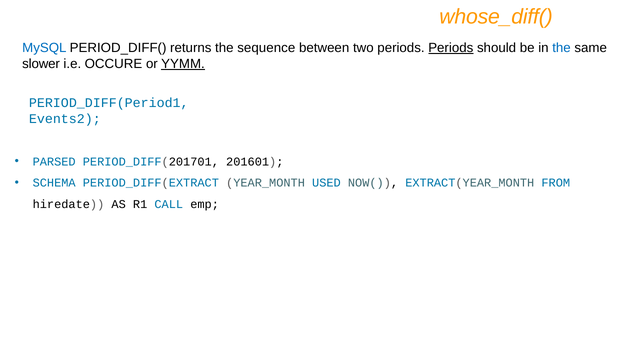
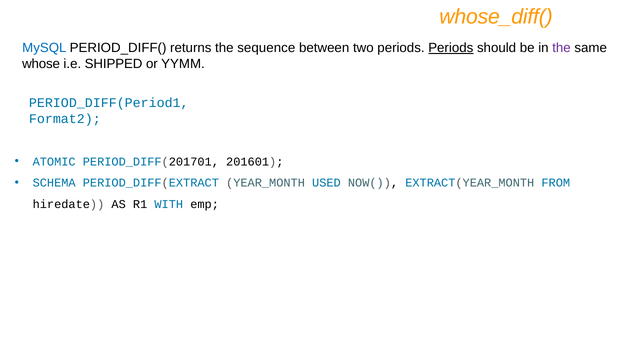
the colour: blue -> purple (562, 48)
slower: slower -> whose (41, 64)
OCCURE: OCCURE -> SHIPPED (114, 64)
YYMM underline: present -> none (183, 64)
Events2: Events2 -> Format2 (65, 119)
PARSED: PARSED -> ATOMIC (54, 162)
CALL: CALL -> WITH (169, 205)
